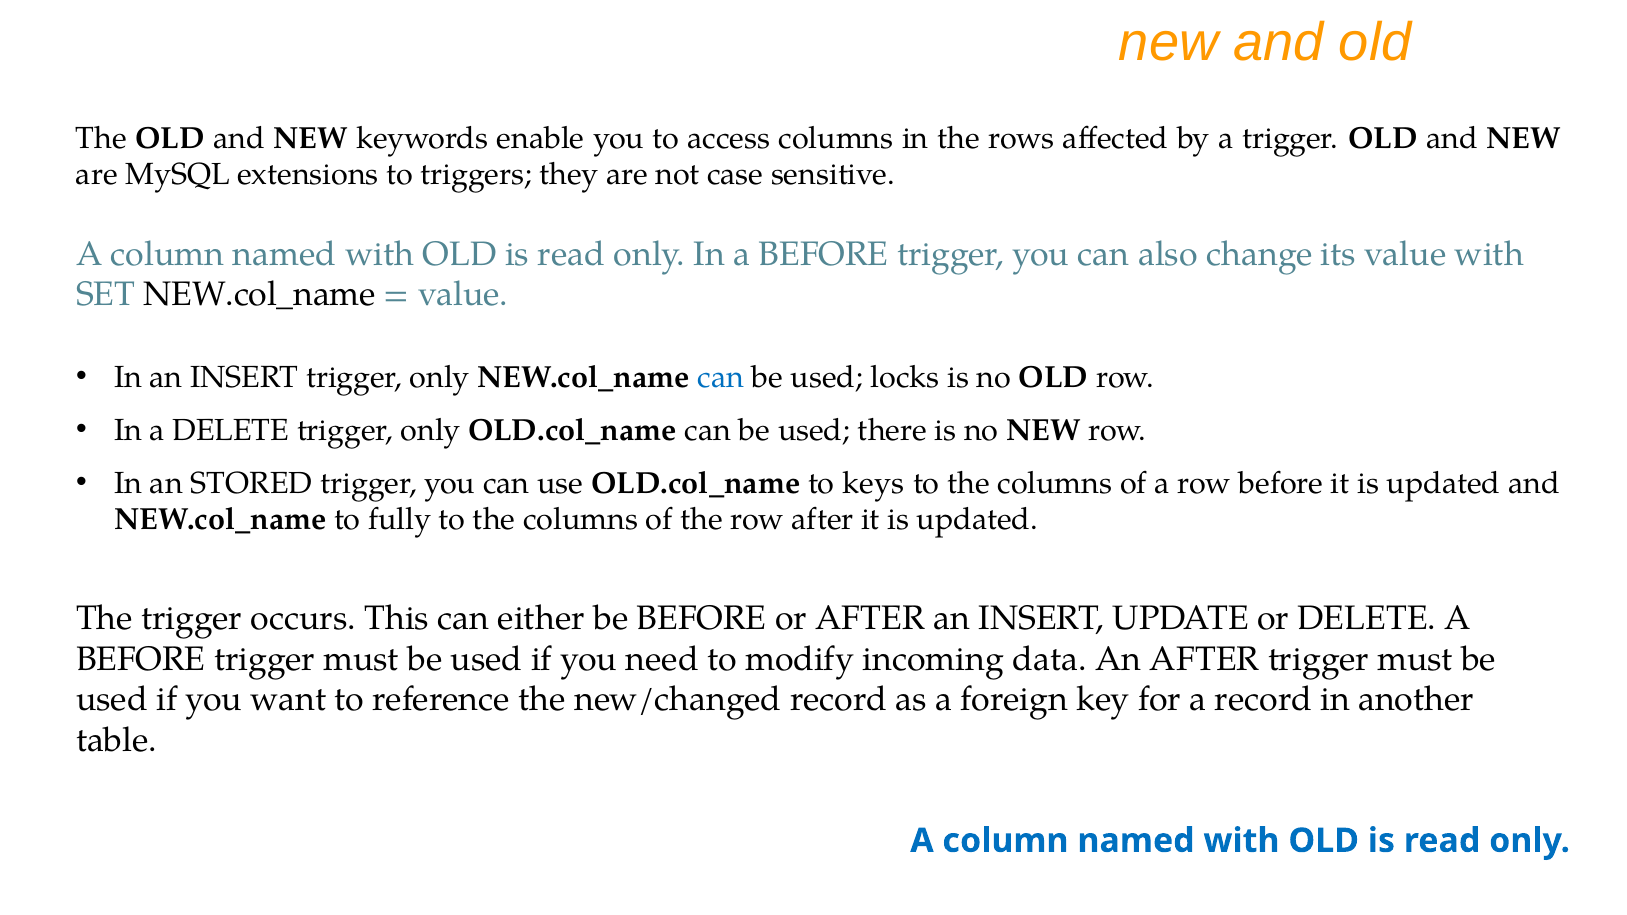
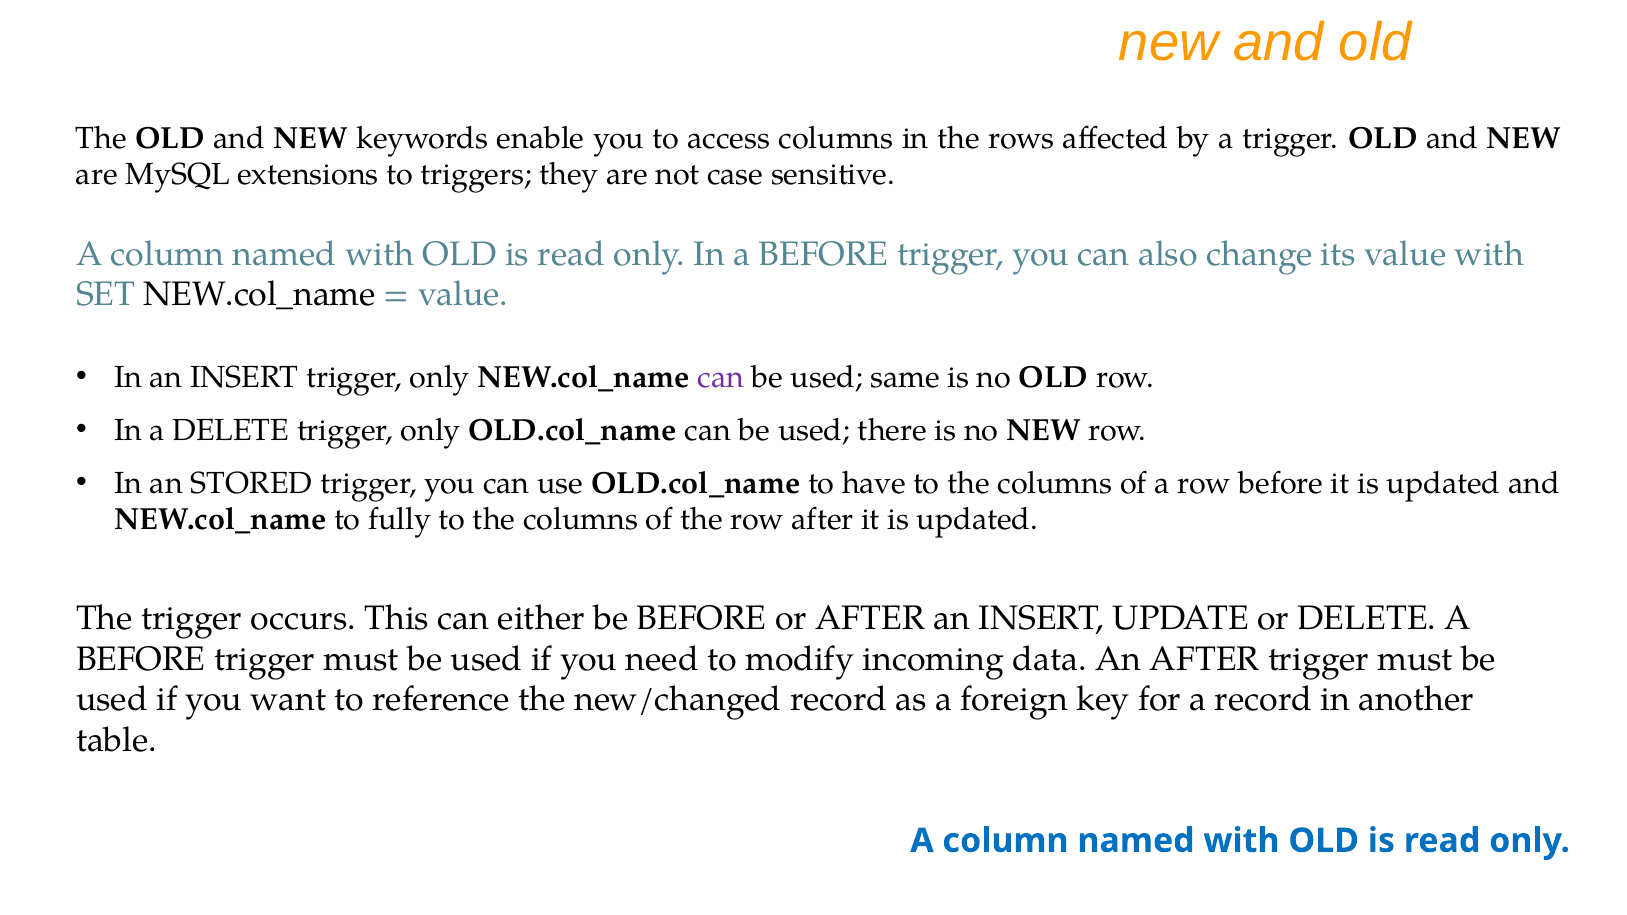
can colour: blue -> purple (721, 377)
locks: locks -> same (905, 377)
keys: keys -> have (874, 483)
